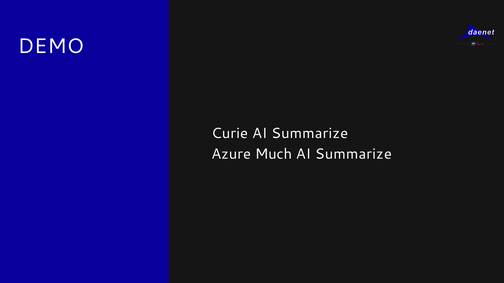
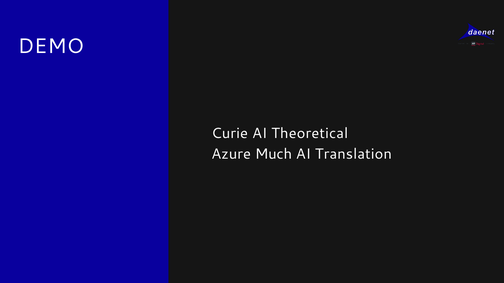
Summarize: Summarize -> Theoretical (310, 134)
Summarize: Summarize -> Translation (353, 154)
